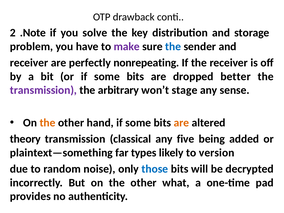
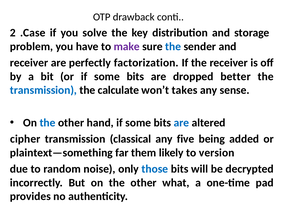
.Note: .Note -> .Case (33, 33)
nonrepeating: nonrepeating -> factorization (146, 63)
transmission colour: purple -> blue (43, 90)
arbitrary: arbitrary -> calculate (118, 90)
stage: stage -> takes (185, 90)
the colour: orange -> blue (48, 123)
are colour: orange -> blue (181, 123)
theory: theory -> cipher (25, 139)
types: types -> them (144, 153)
